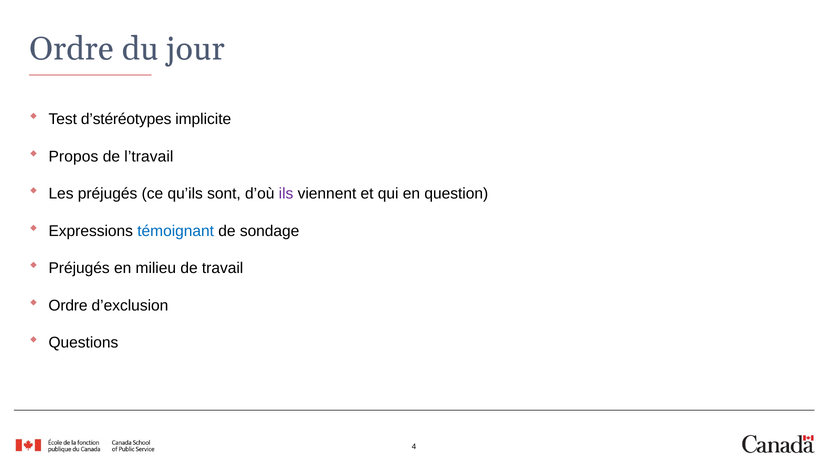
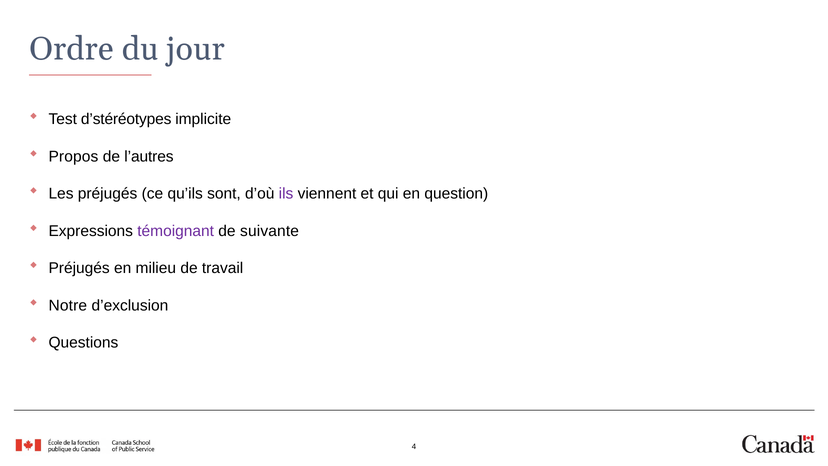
l’travail: l’travail -> l’autres (149, 156)
témoignant colour: blue -> purple (176, 231)
sondage: sondage -> suivante (270, 231)
Ordre: Ordre -> Notre (68, 305)
